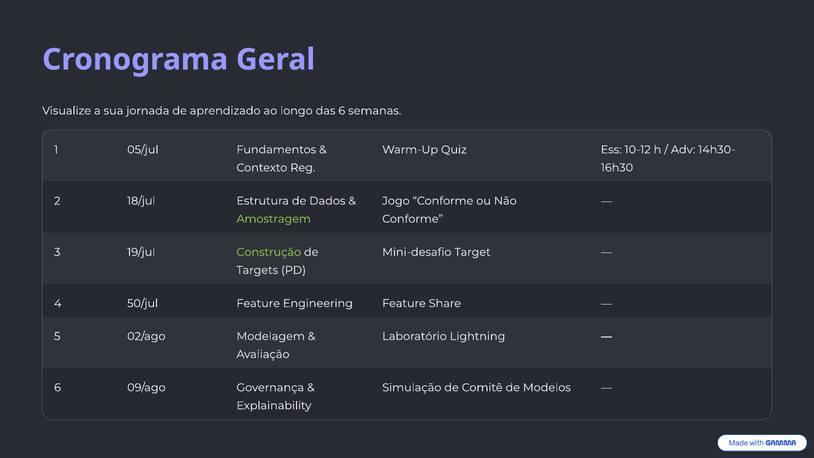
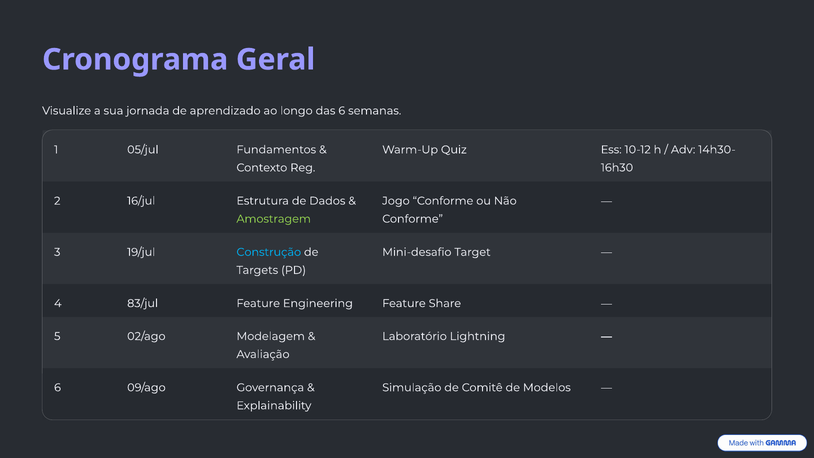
18/jul: 18/jul -> 16/jul (141, 201)
Construção colour: light green -> light blue (269, 252)
50/jul: 50/jul -> 83/jul (143, 303)
